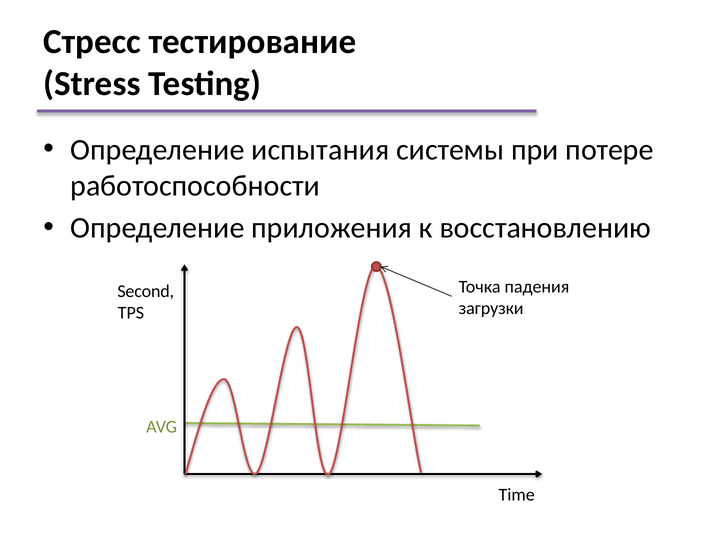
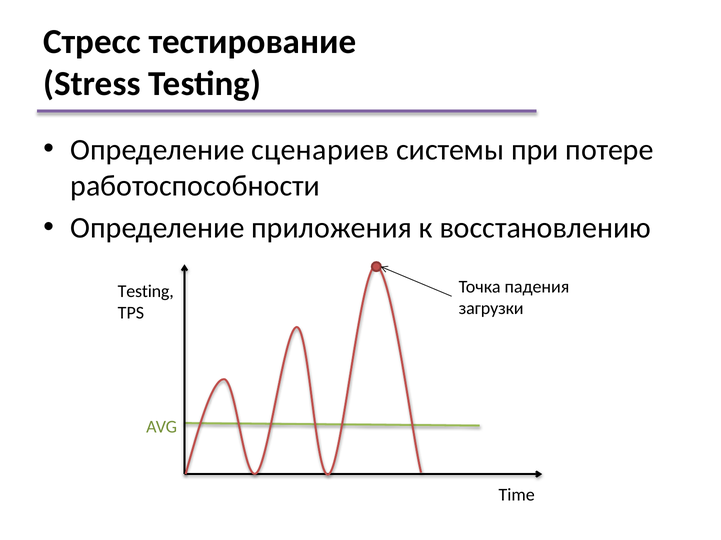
испытания: испытания -> сценариев (320, 150)
Second: Second -> Testing (146, 292)
